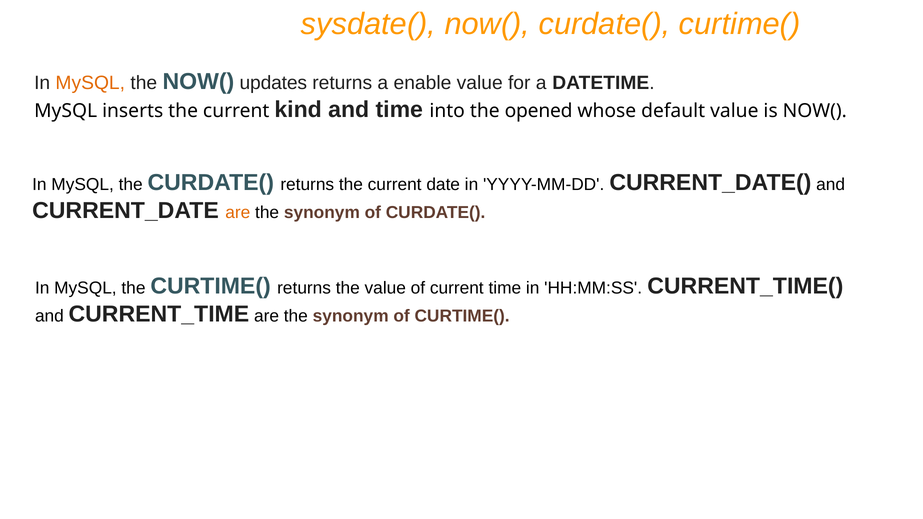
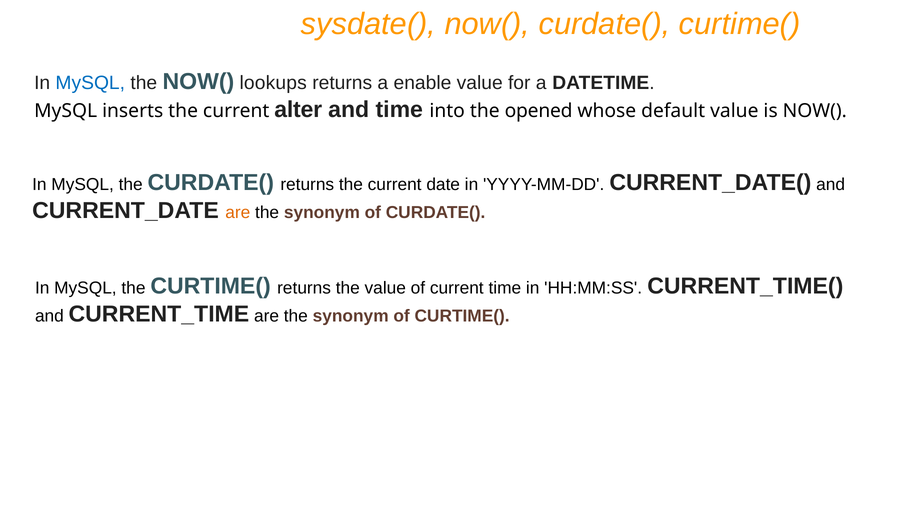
MySQL colour: orange -> blue (90, 83)
updates: updates -> lookups (273, 83)
kind: kind -> alter (298, 110)
